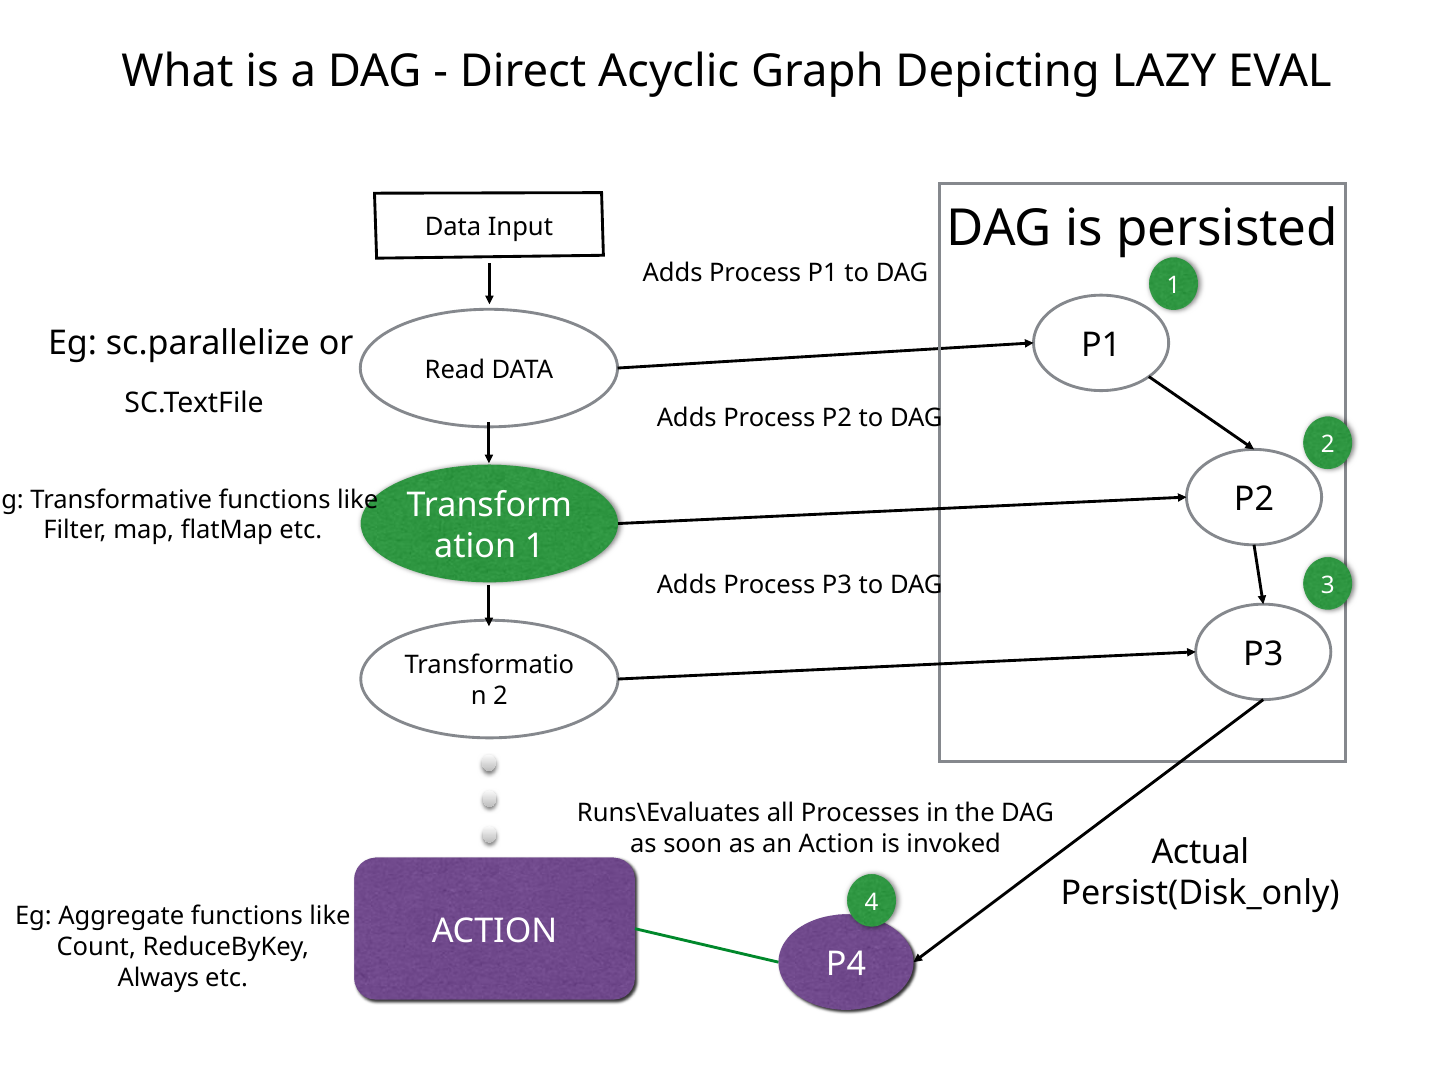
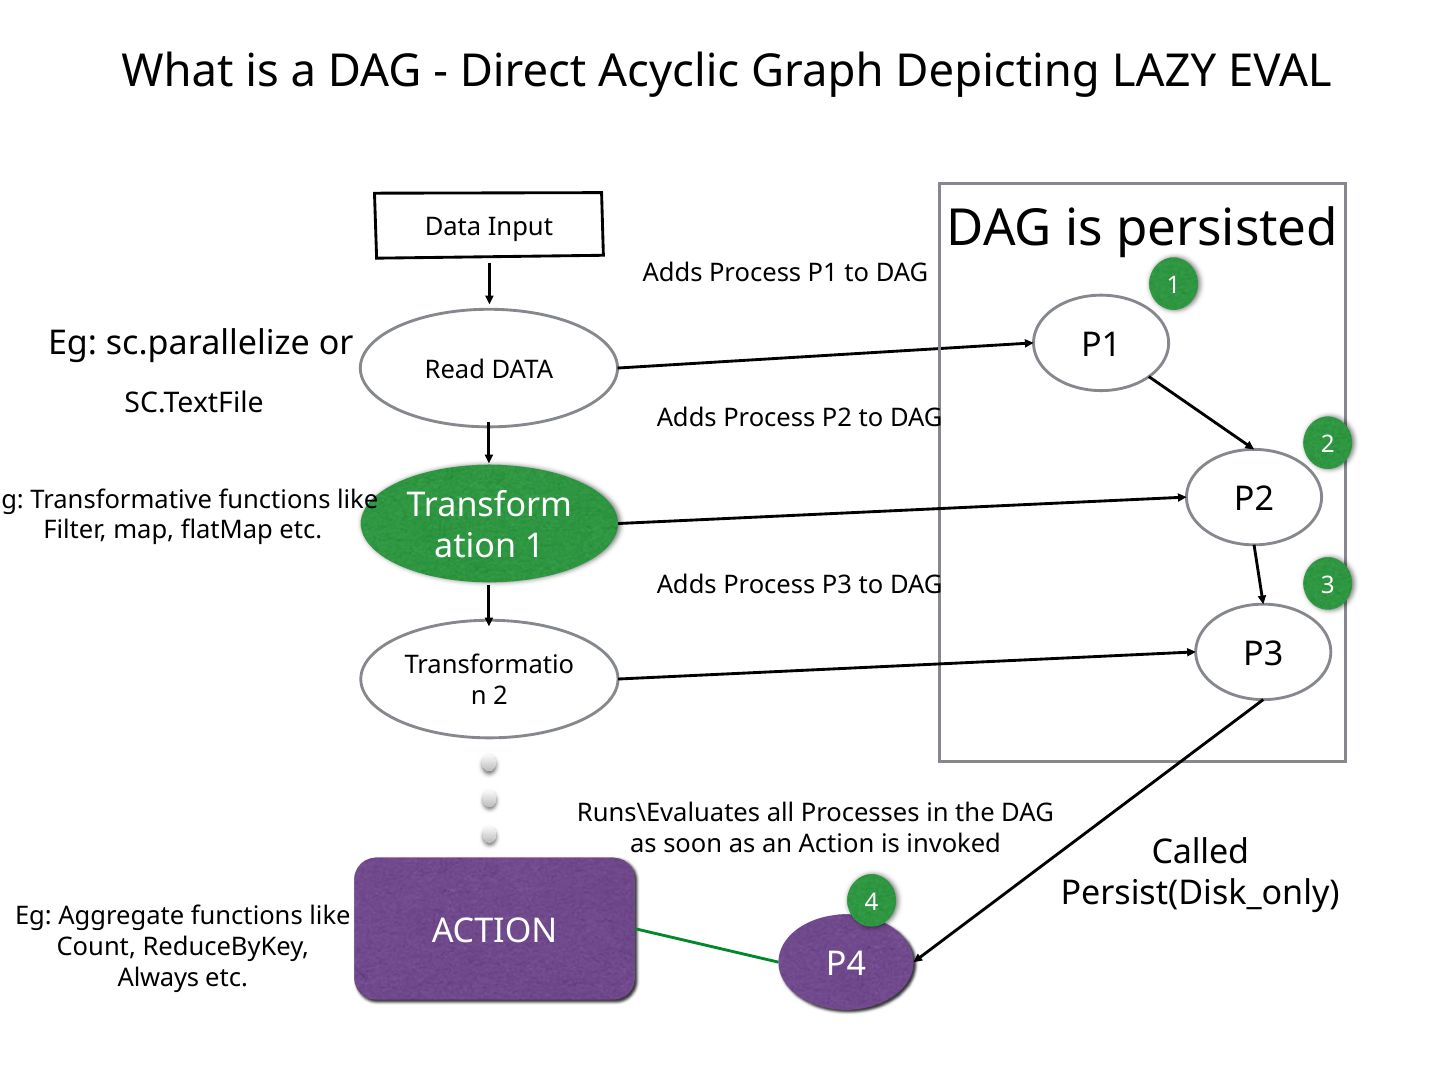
Actual: Actual -> Called (1200, 853)
